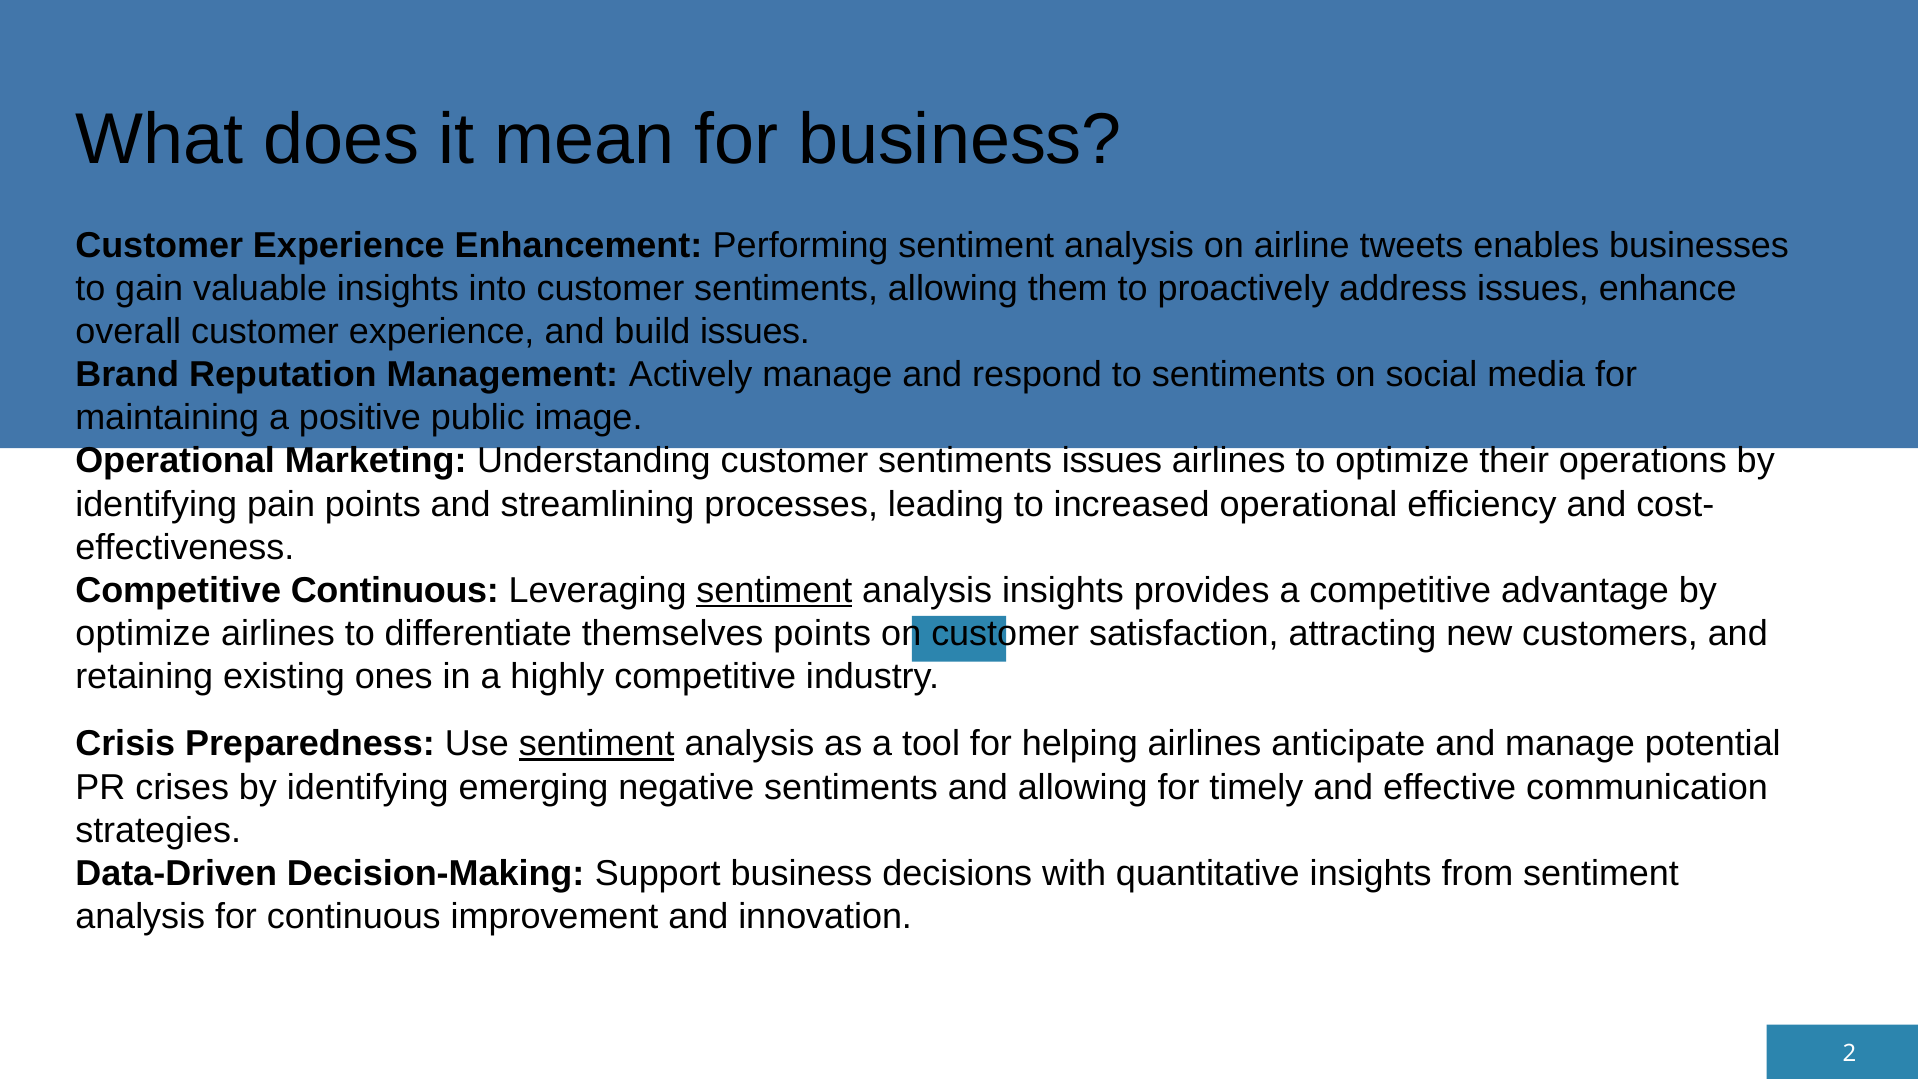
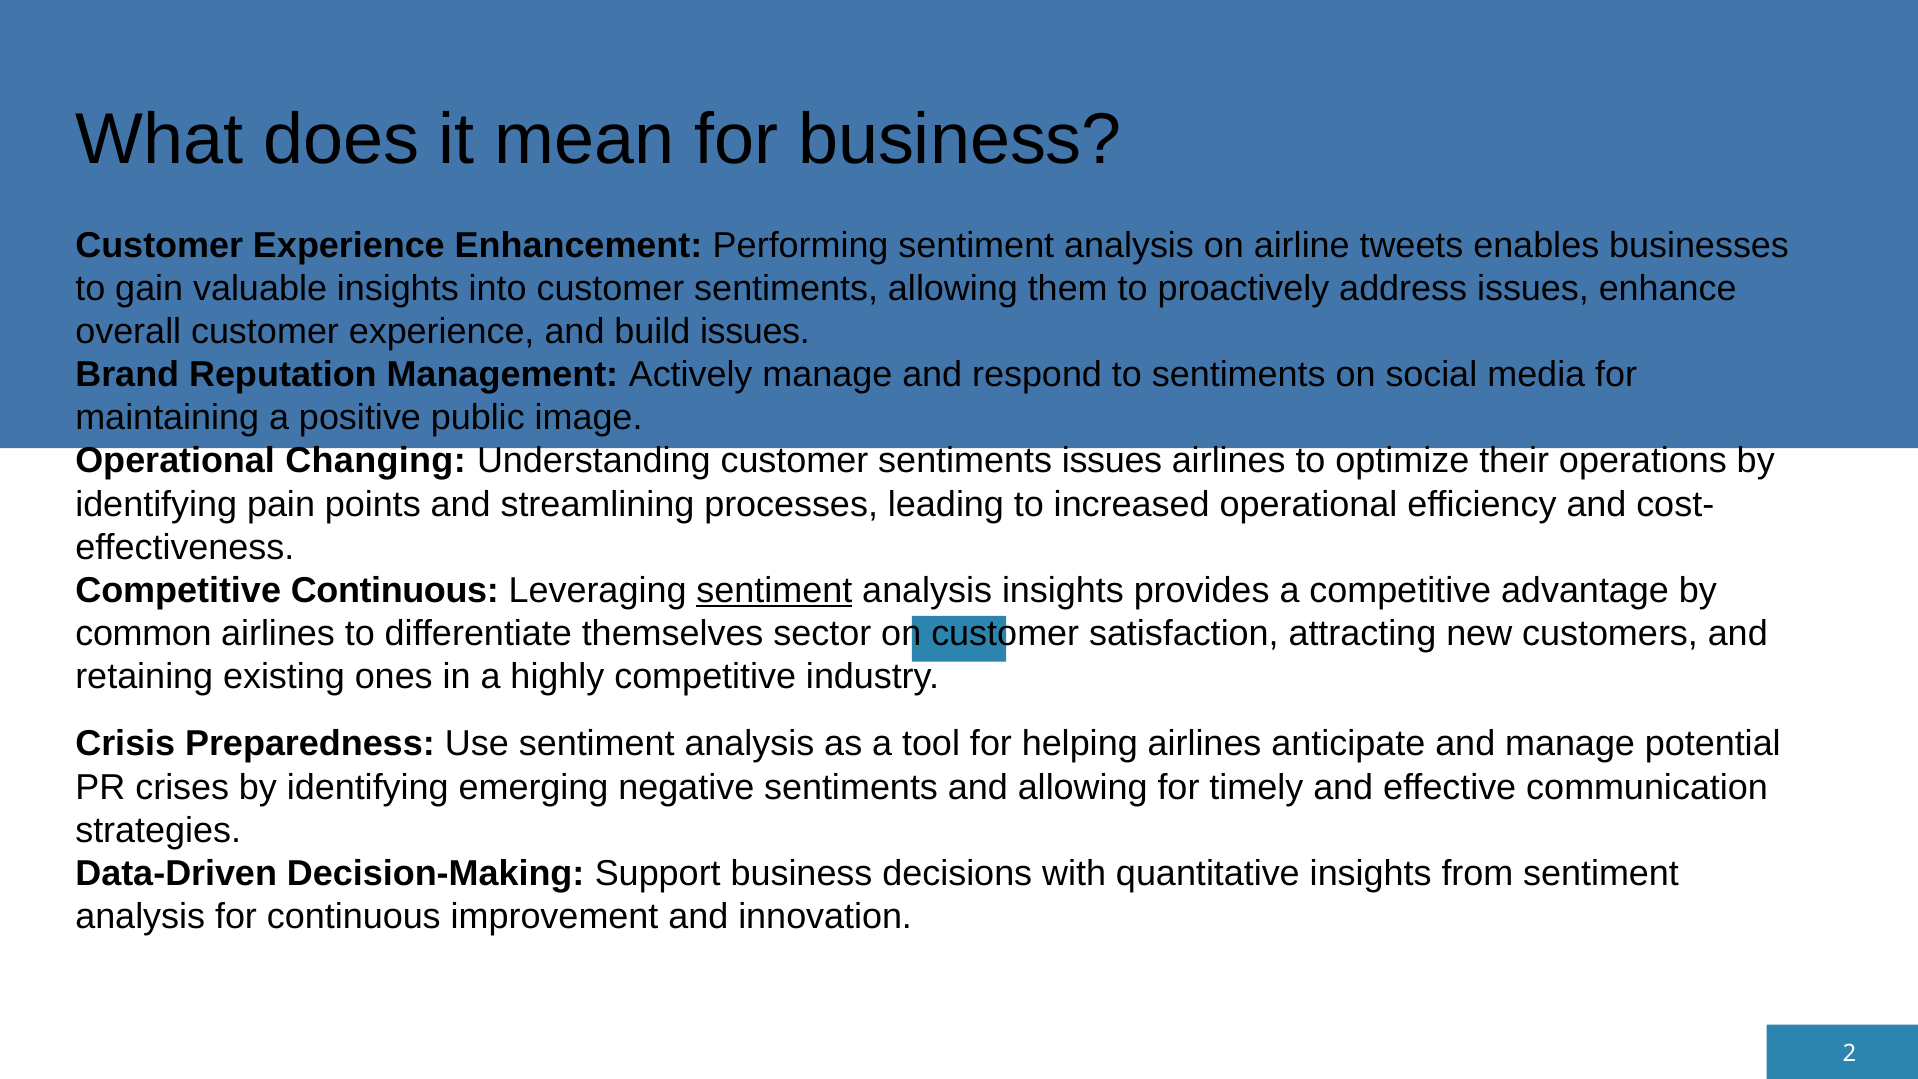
Marketing: Marketing -> Changing (376, 461)
optimize: optimize -> common (143, 634)
themselves points: points -> sector (822, 634)
sentiment underline: present -> none (597, 744)
